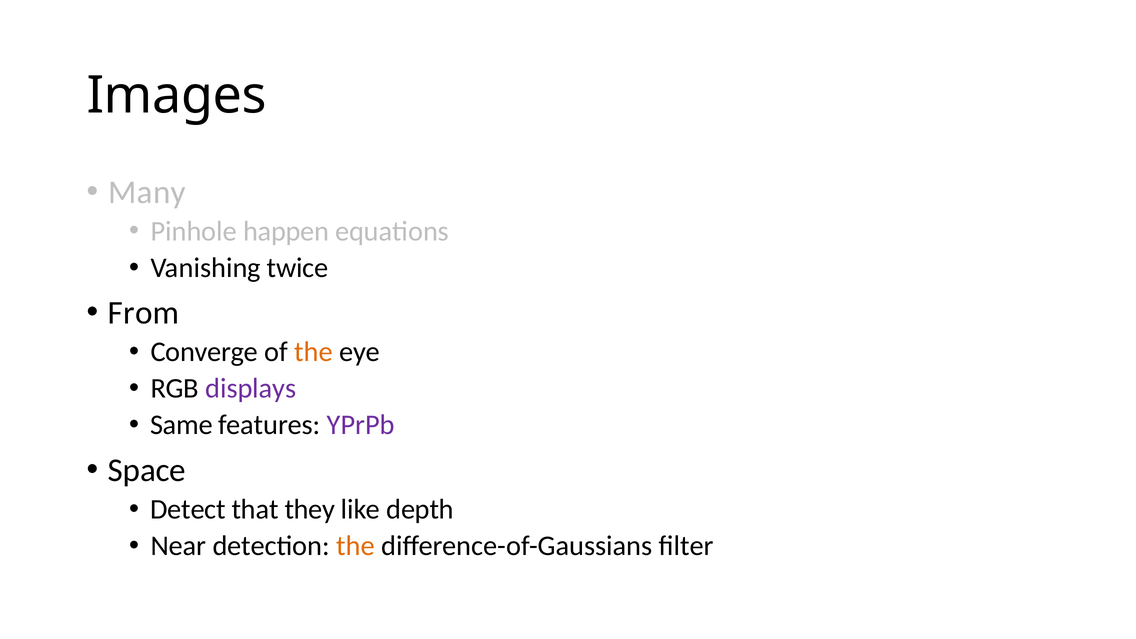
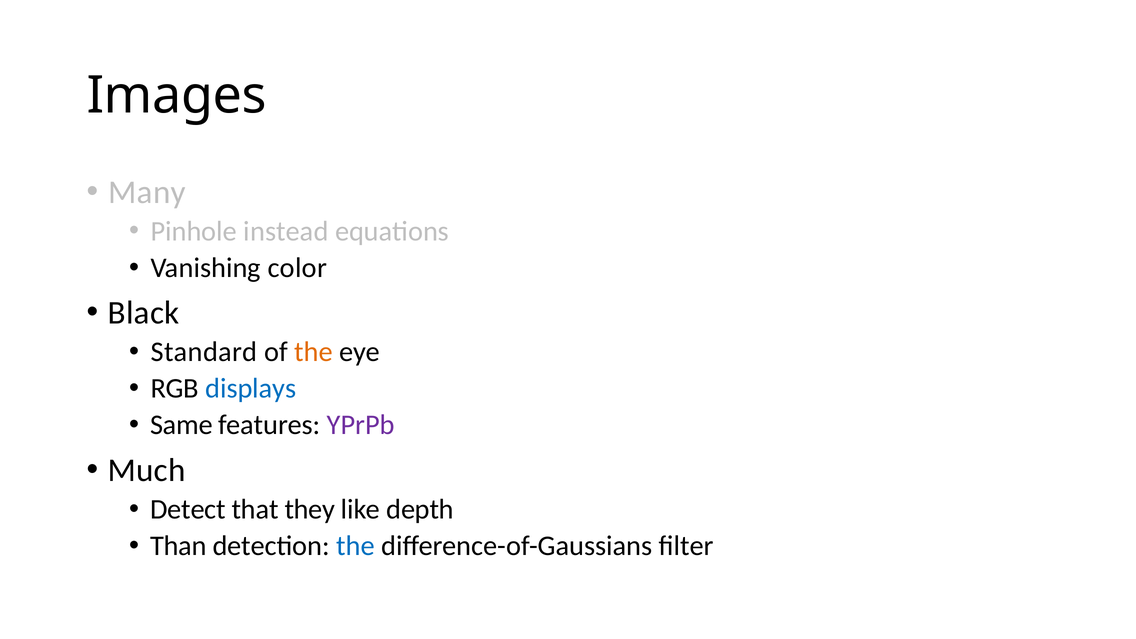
happen: happen -> instead (286, 231)
twice: twice -> color (297, 268)
From: From -> Black (144, 313)
Converge: Converge -> Standard (204, 352)
displays colour: purple -> blue (251, 389)
Space: Space -> Much (147, 470)
Near: Near -> Than (178, 546)
the colour: orange -> blue (356, 546)
